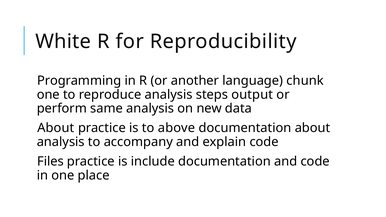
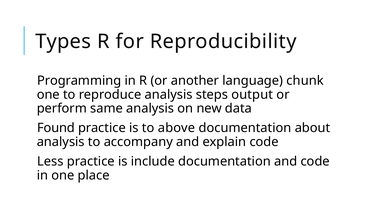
White: White -> Types (63, 41)
About: About -> Found (56, 128)
Files: Files -> Less (50, 161)
